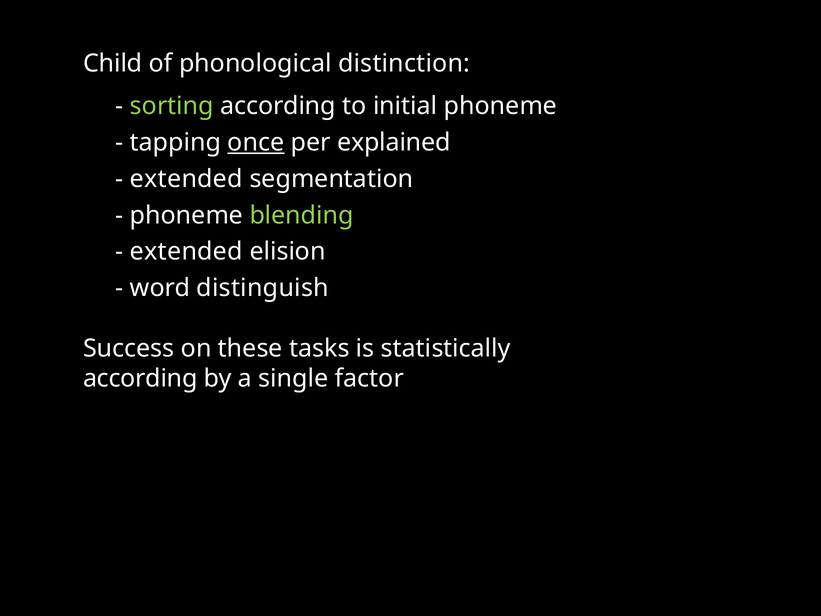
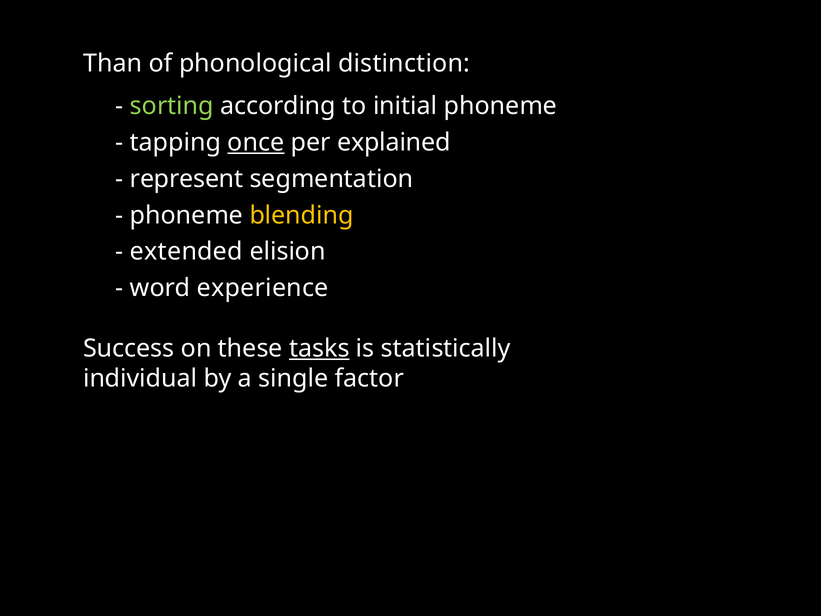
Child: Child -> Than (113, 63)
extended: extended -> represent (187, 179)
blending colour: light green -> yellow (302, 215)
distinguish: distinguish -> experience (263, 288)
tasks underline: none -> present (319, 348)
according: according -> individual (140, 378)
